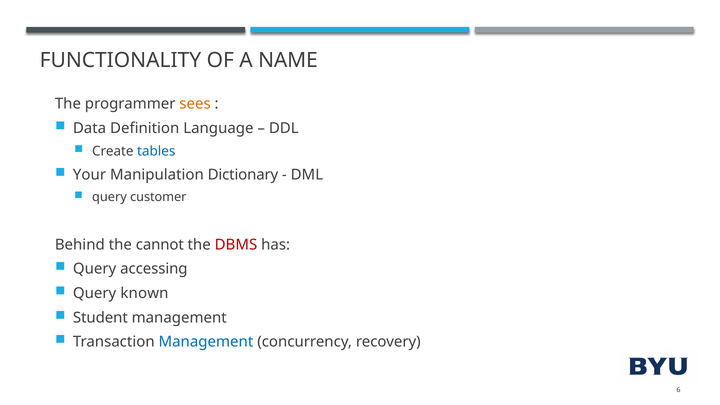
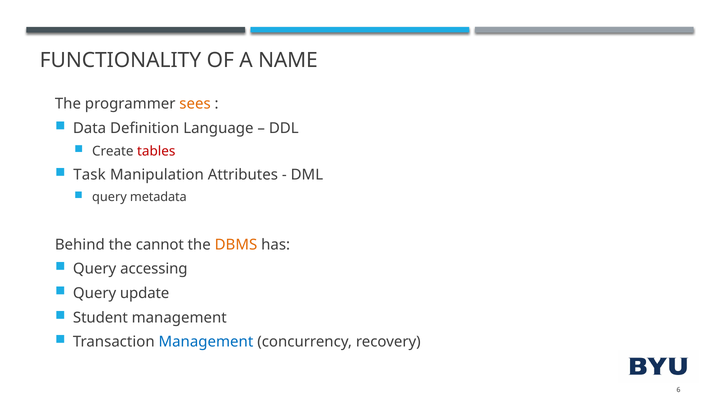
tables colour: blue -> red (156, 151)
Your: Your -> Task (89, 175)
Dictionary: Dictionary -> Attributes (243, 175)
customer: customer -> metadata (158, 197)
DBMS colour: red -> orange (236, 245)
known: known -> update (145, 293)
